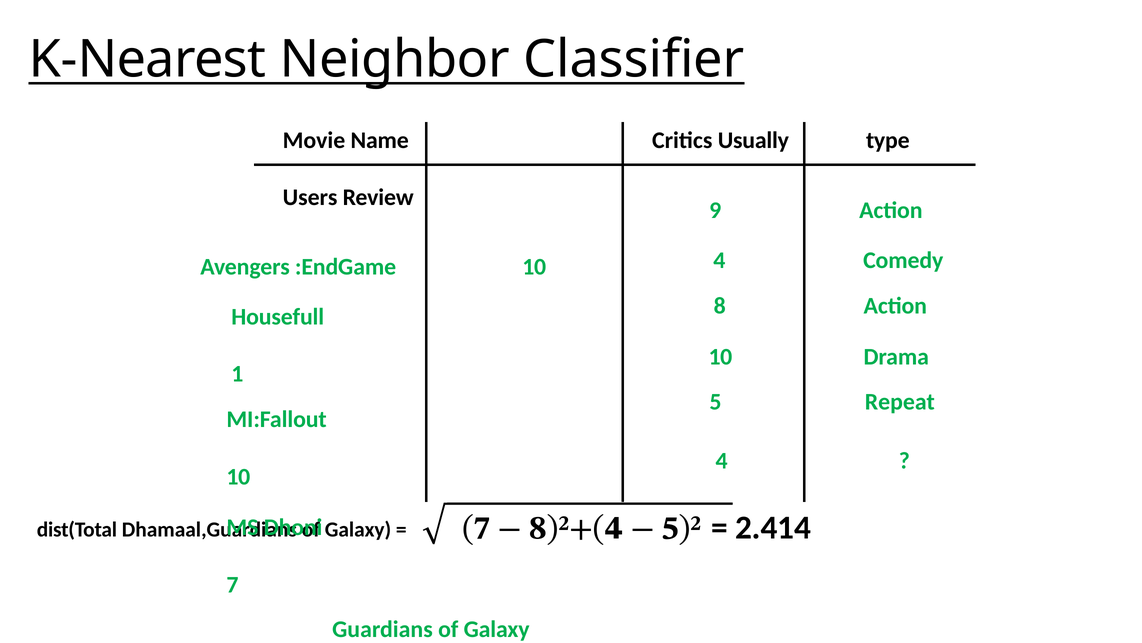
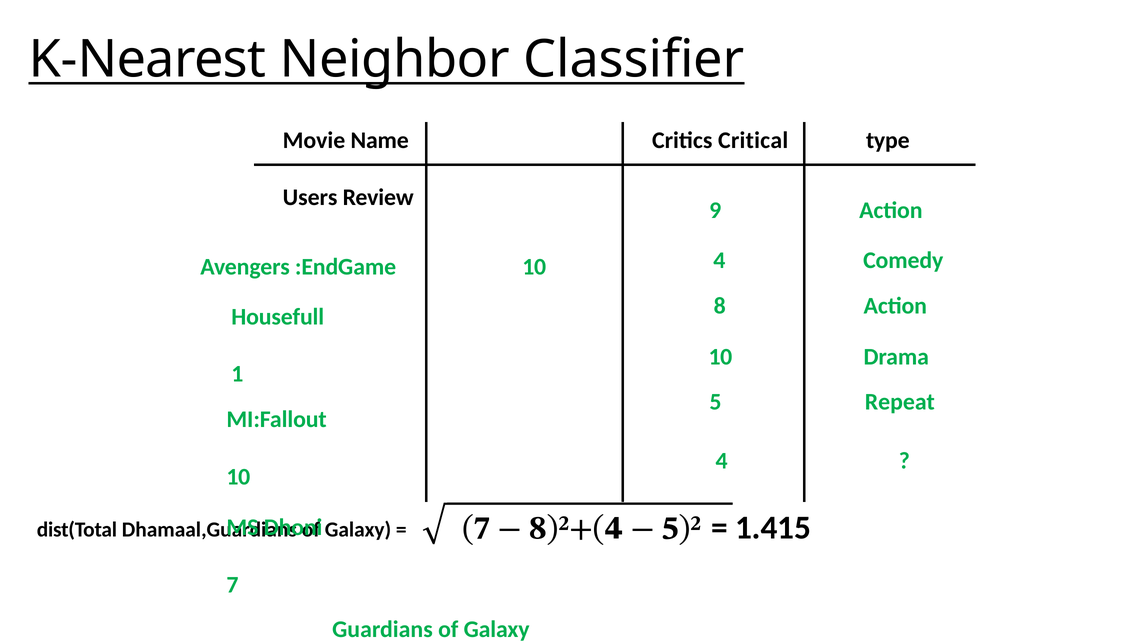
Usually: Usually -> Critical (753, 140)
2.414: 2.414 -> 1.415 (773, 527)
